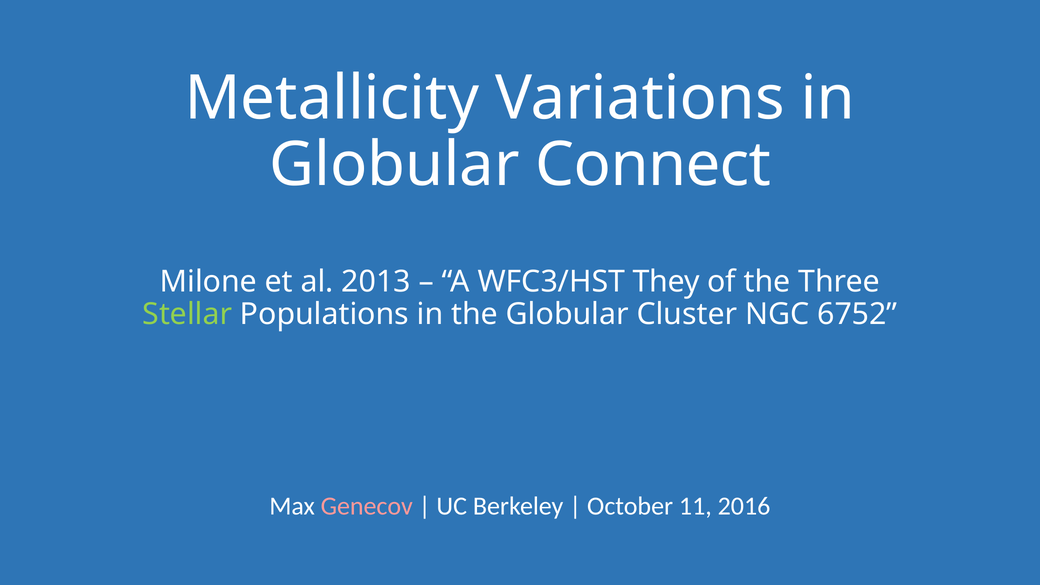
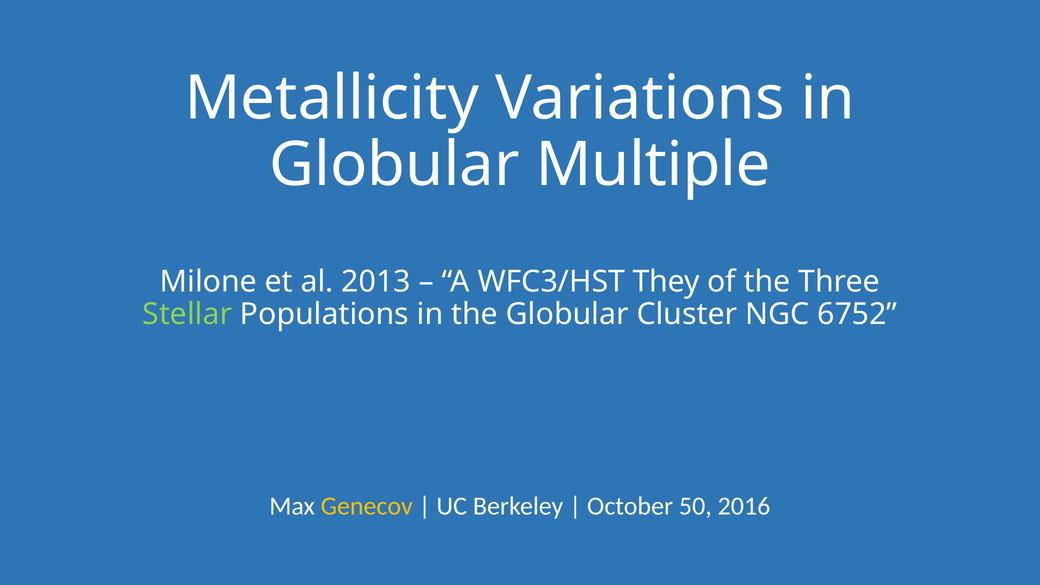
Connect: Connect -> Multiple (653, 165)
Genecov colour: pink -> yellow (367, 506)
11: 11 -> 50 (695, 506)
